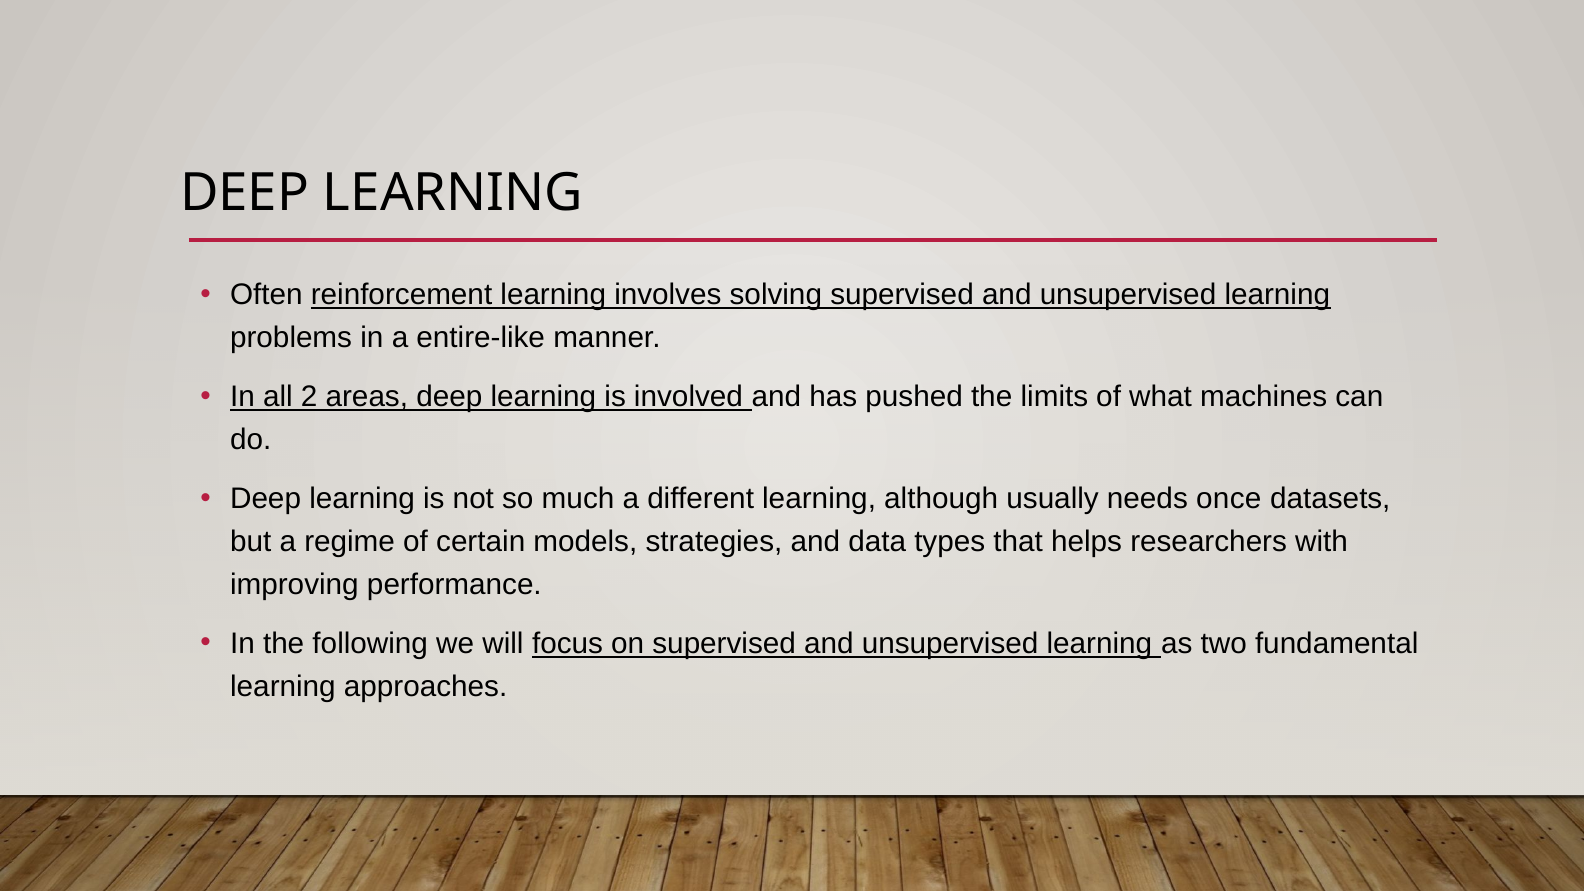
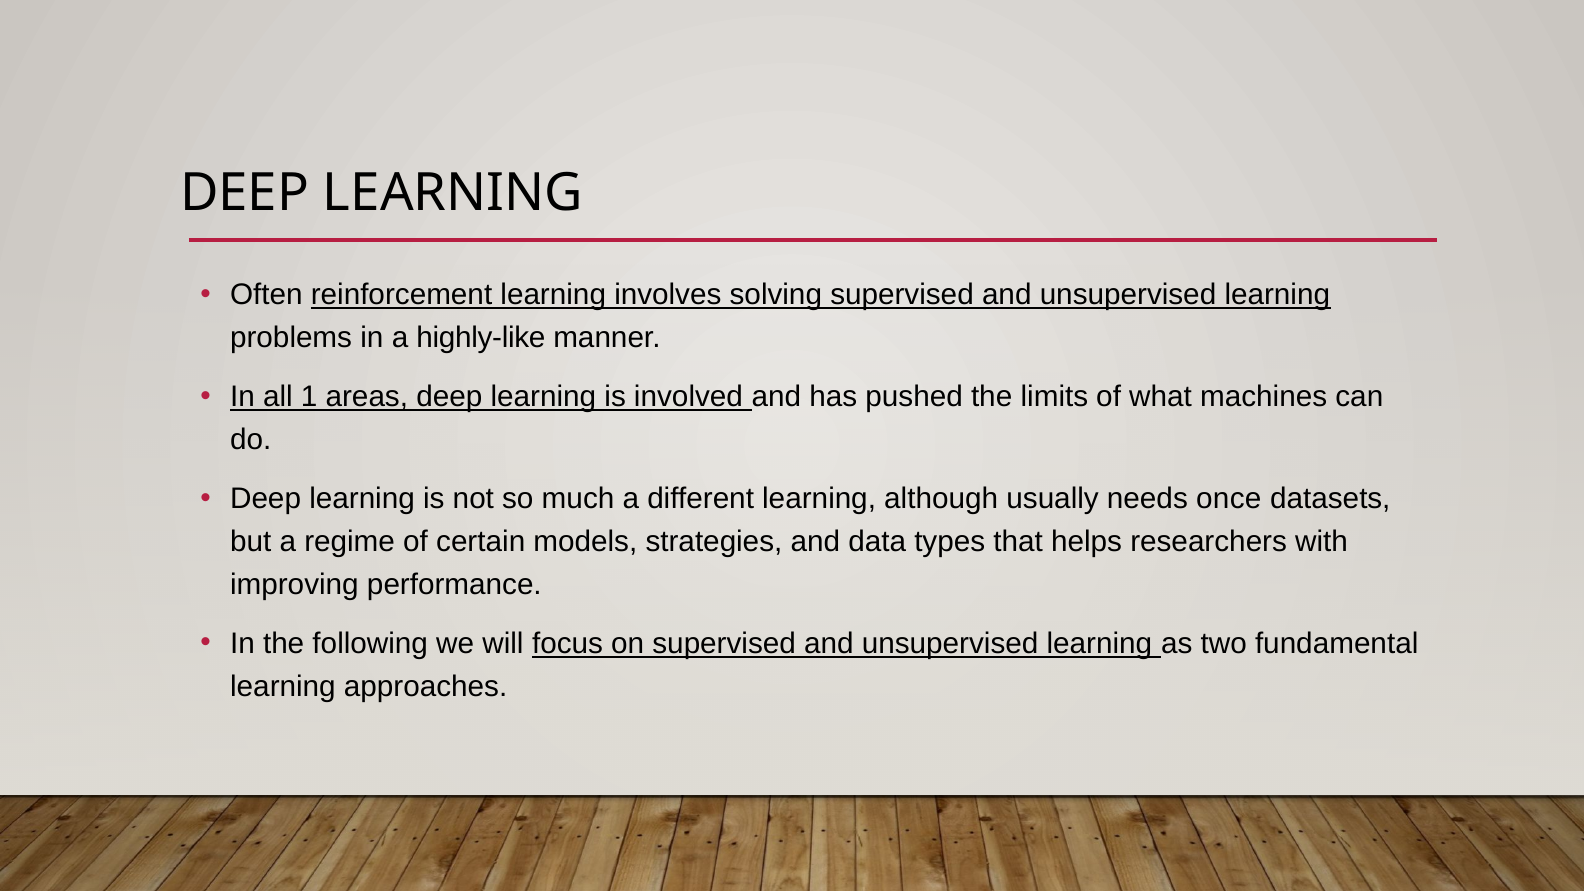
entire-like: entire-like -> highly-like (481, 338)
2: 2 -> 1 (309, 397)
